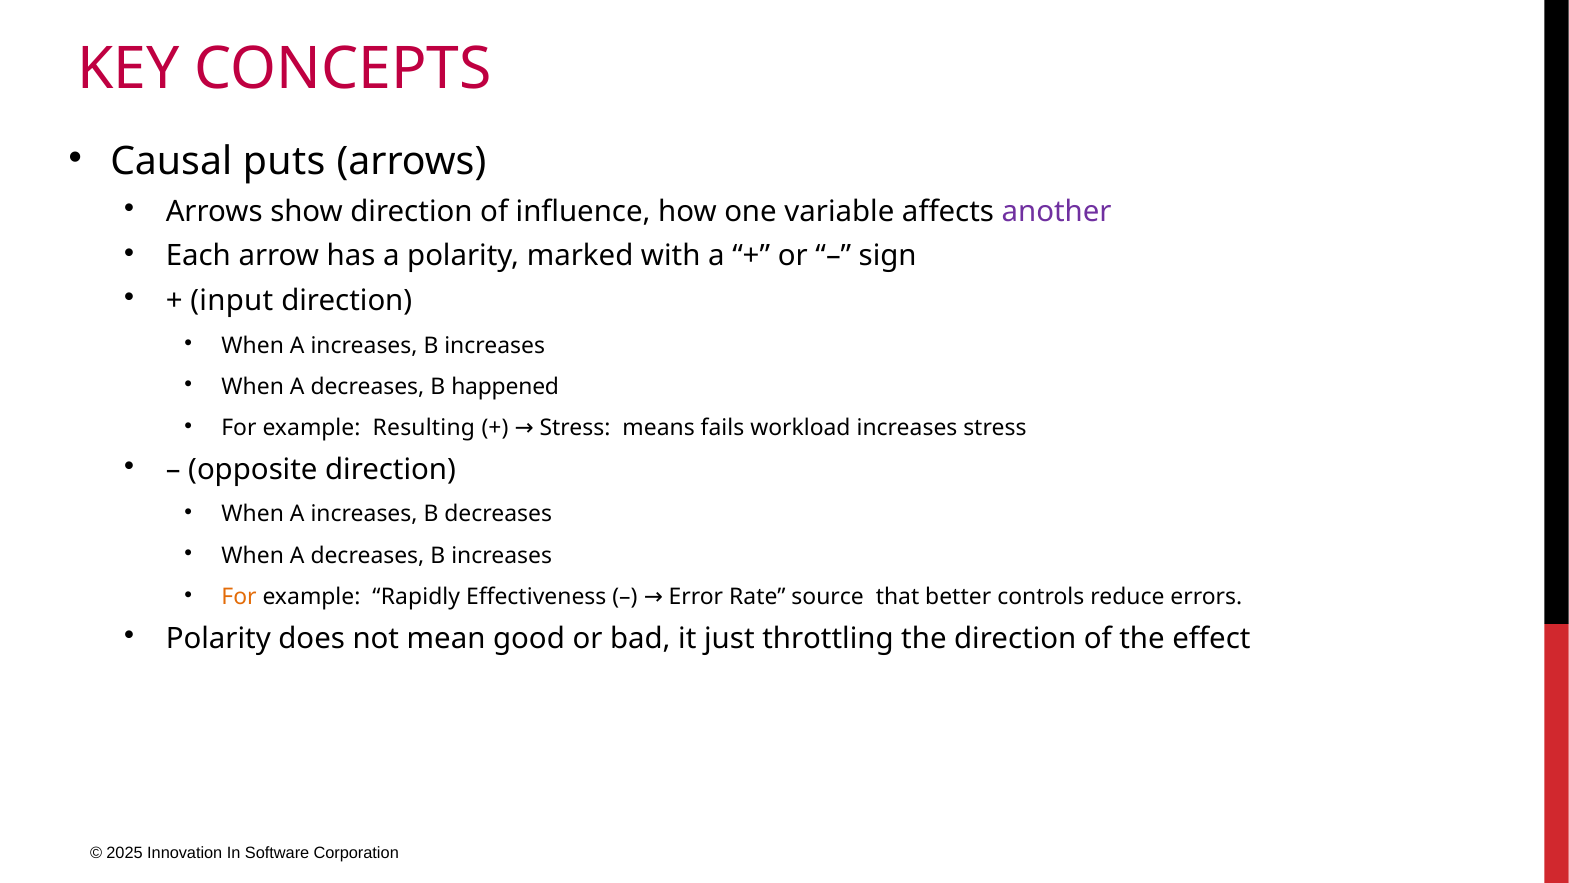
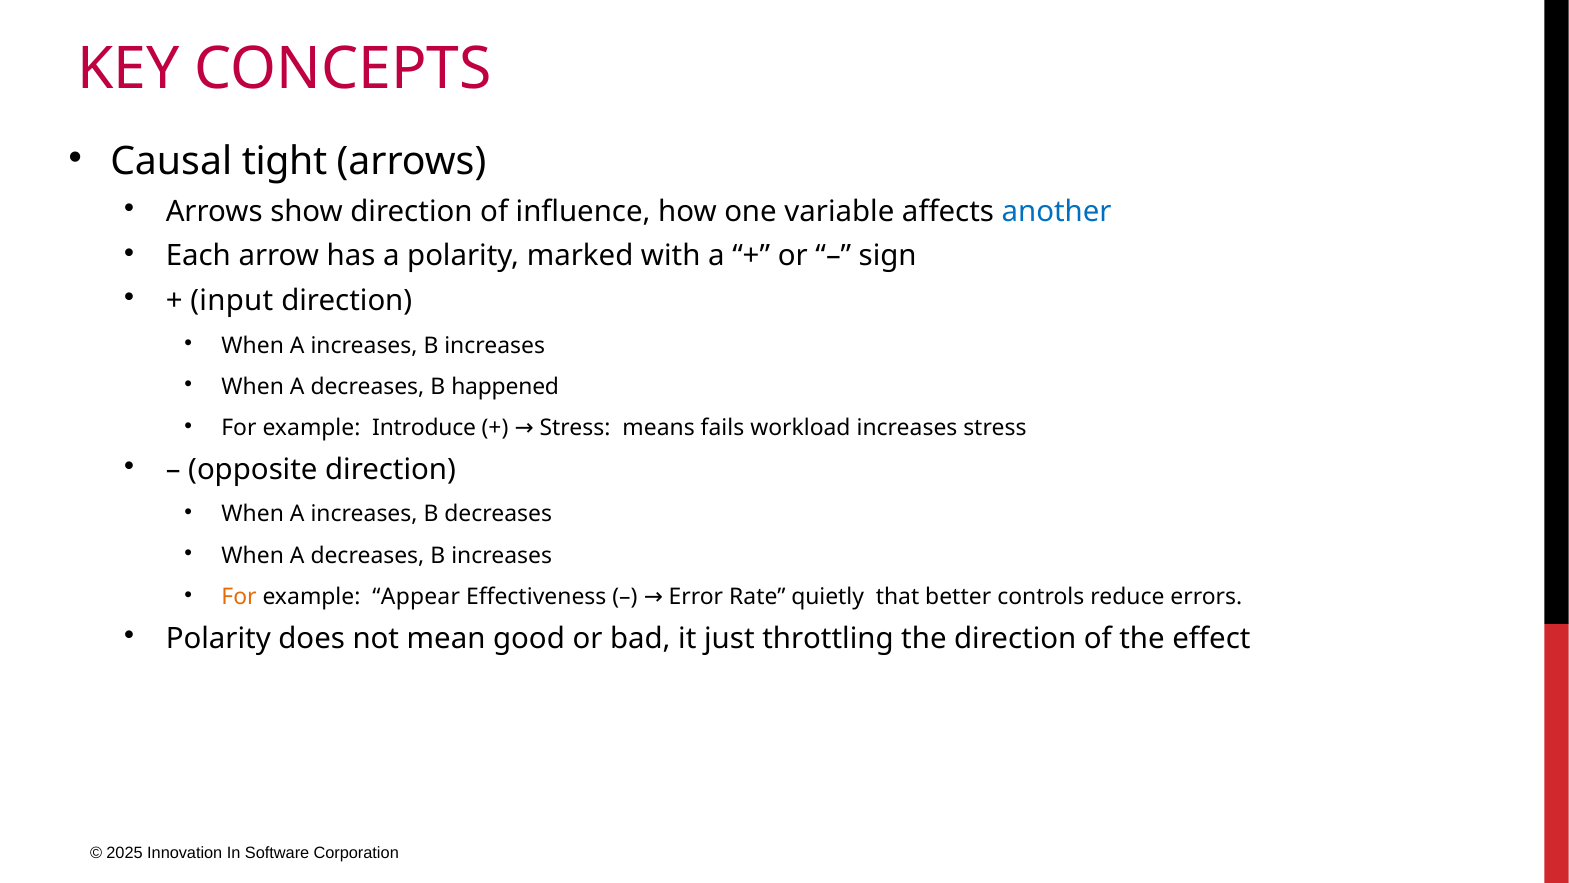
puts: puts -> tight (285, 162)
another colour: purple -> blue (1057, 211)
Resulting: Resulting -> Introduce (424, 428)
Rapidly: Rapidly -> Appear (416, 597)
source: source -> quietly (828, 597)
